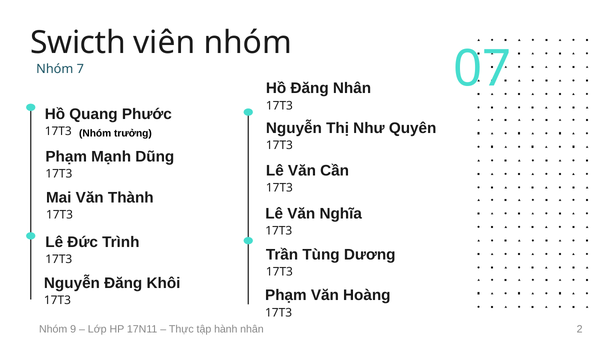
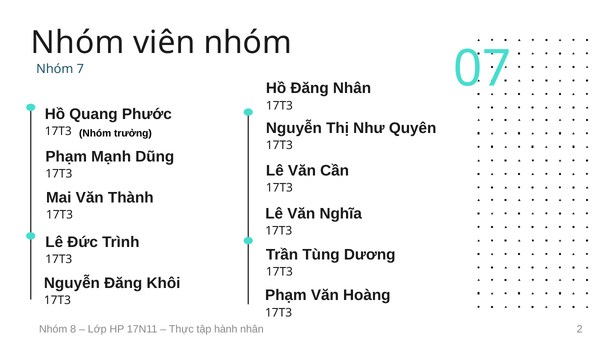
Swicth: Swicth -> Nhóm (78, 43)
9: 9 -> 8 (73, 329)
